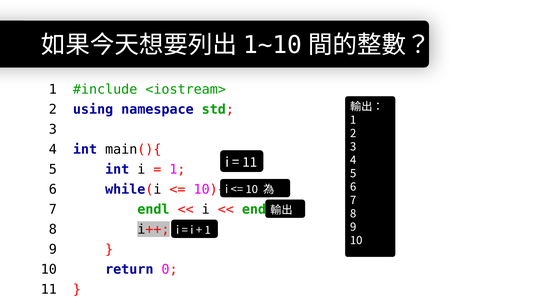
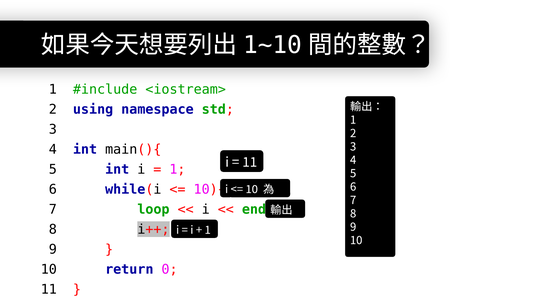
7 endl: endl -> loop (153, 209)
